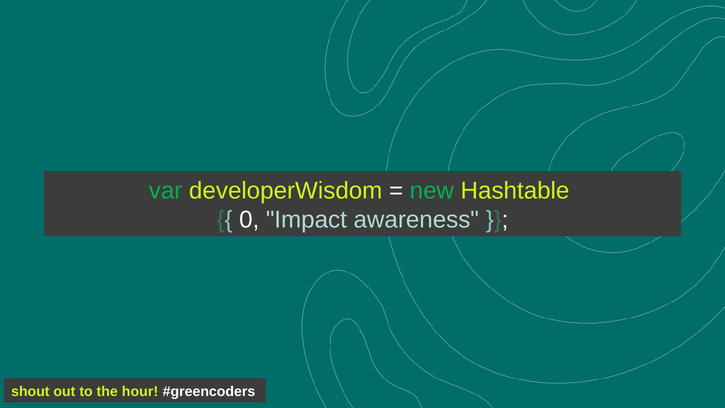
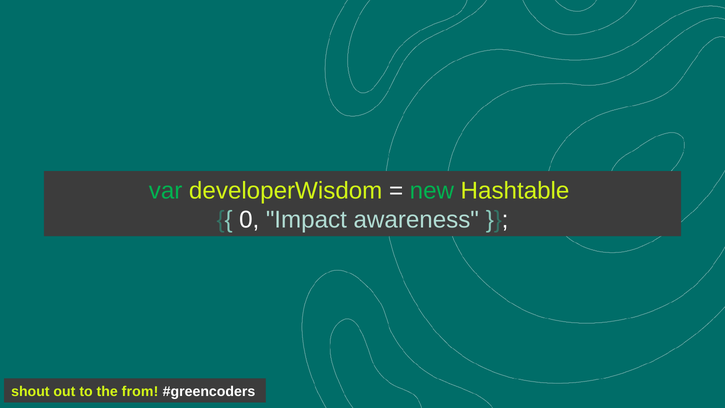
hour: hour -> from (140, 391)
